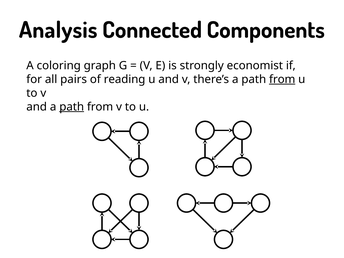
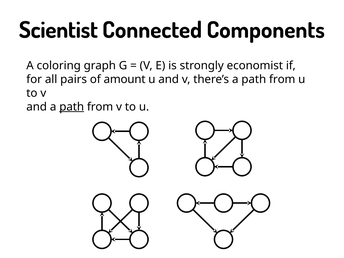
Analysis: Analysis -> Scientist (58, 30)
reading: reading -> amount (125, 79)
from underline: present -> none (282, 79)
